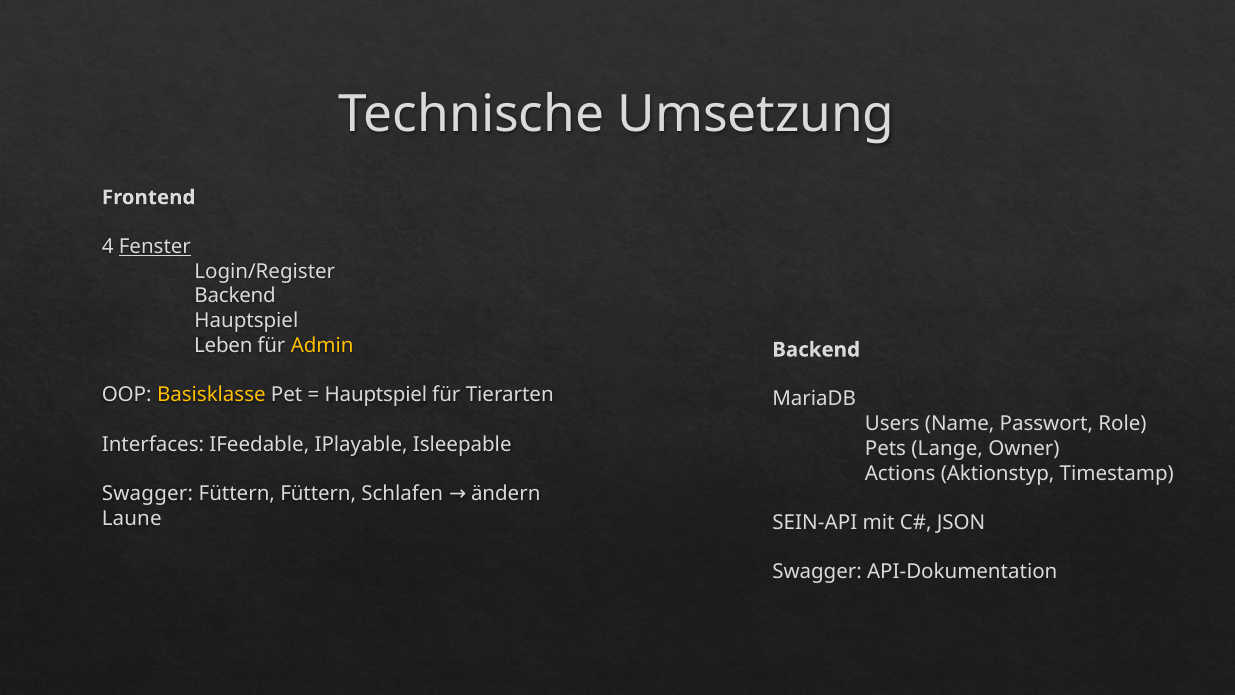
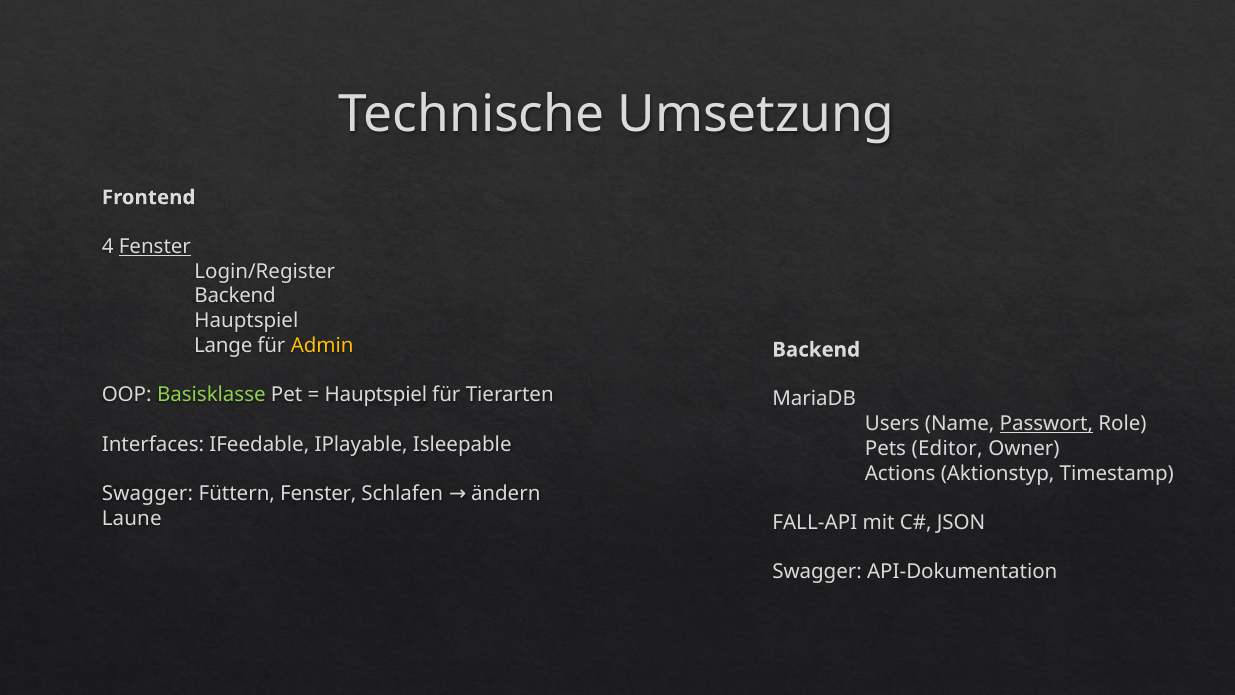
Leben: Leben -> Lange (223, 345)
Basisklasse colour: yellow -> light green (211, 395)
Passwort underline: none -> present (1046, 424)
Lange: Lange -> Editor (947, 448)
Füttern Füttern: Füttern -> Fenster (318, 494)
SEIN-API: SEIN-API -> FALL-API (815, 522)
